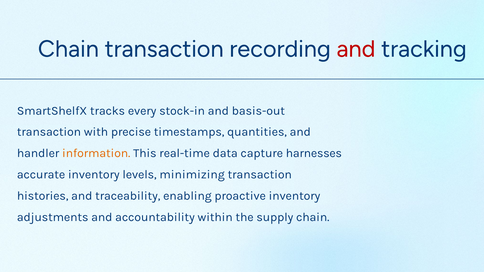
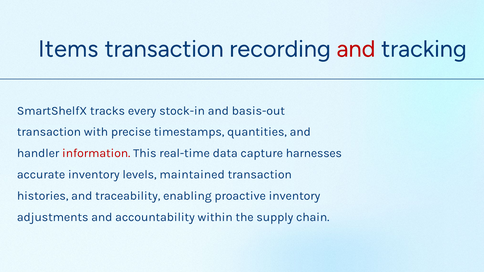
Chain: Chain -> Items (68, 49)
information colour: orange -> red (96, 153)
minimizing: minimizing -> maintained (192, 175)
